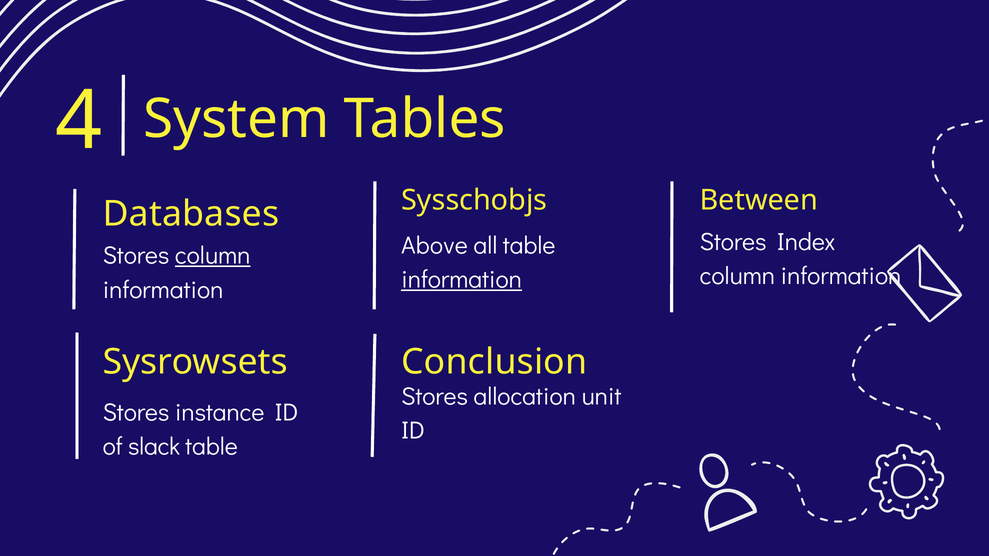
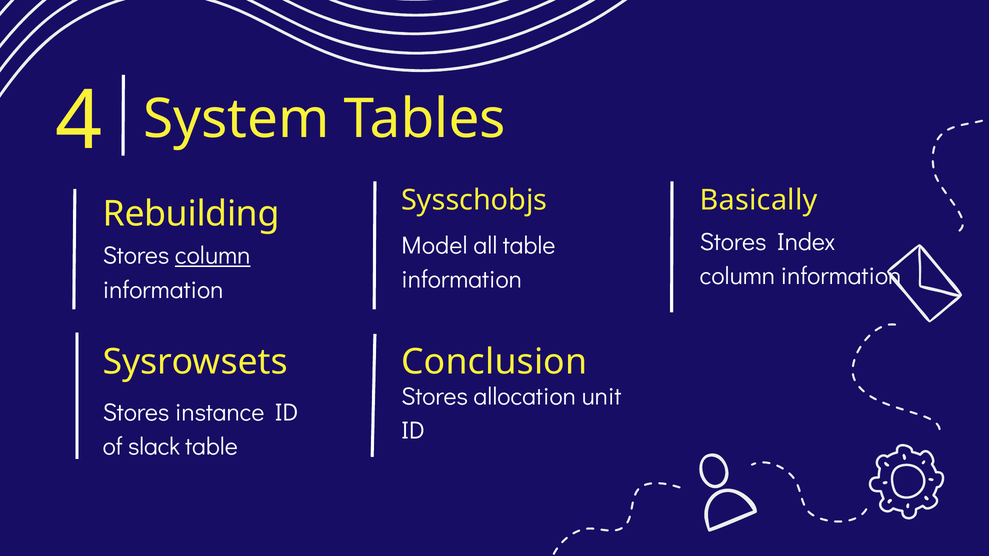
Databases: Databases -> Rebuilding (191, 214)
Between: Between -> Basically (759, 201)
Above: Above -> Model (434, 246)
information underline: present -> none (462, 280)
